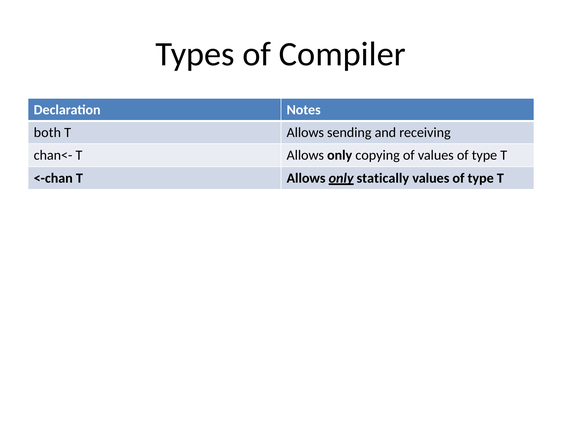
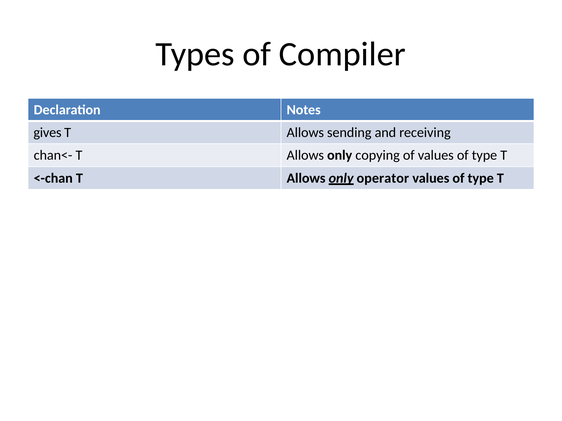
both: both -> gives (47, 133)
statically: statically -> operator (383, 178)
